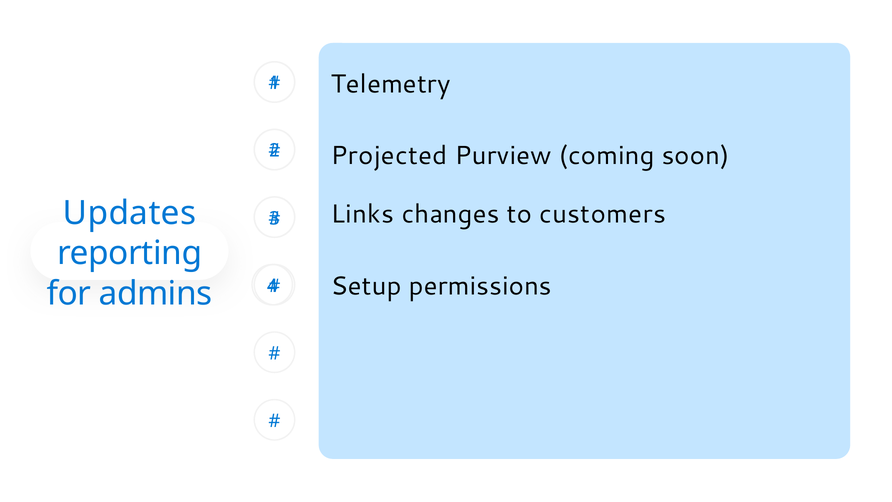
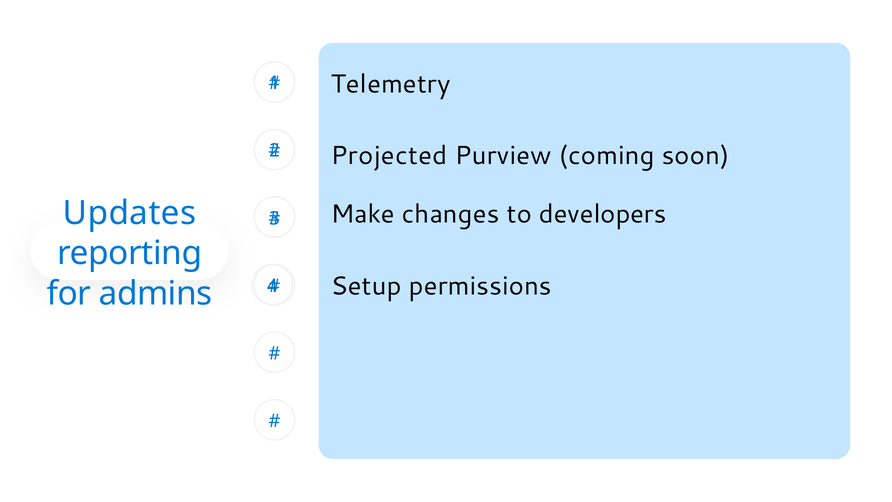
Links: Links -> Make (363, 214)
customers: customers -> developers (603, 214)
